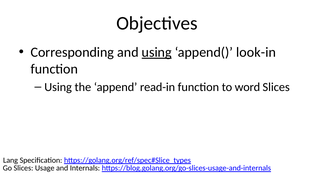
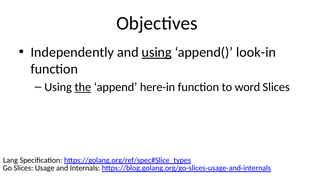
Corresponding: Corresponding -> Independently (72, 52)
the underline: none -> present (83, 87)
read-in: read-in -> here-in (158, 87)
